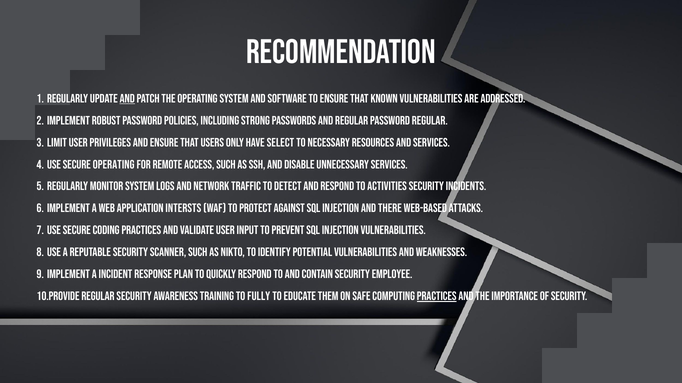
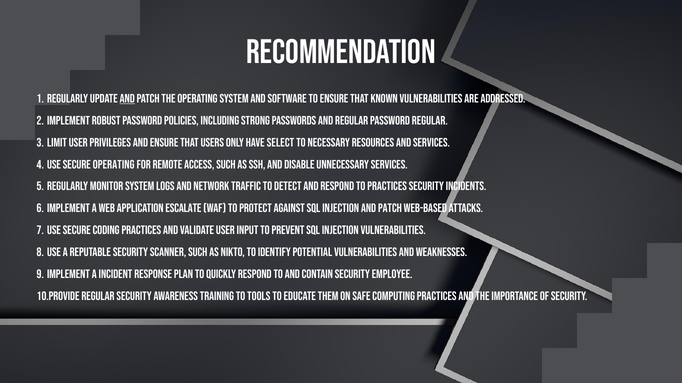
to activities: activities -> practices (387, 187)
intersts: intersts -> escalate (183, 209)
injection and there: there -> patch (390, 209)
fully: fully -> tools (259, 297)
practices underline: present -> none (437, 297)
